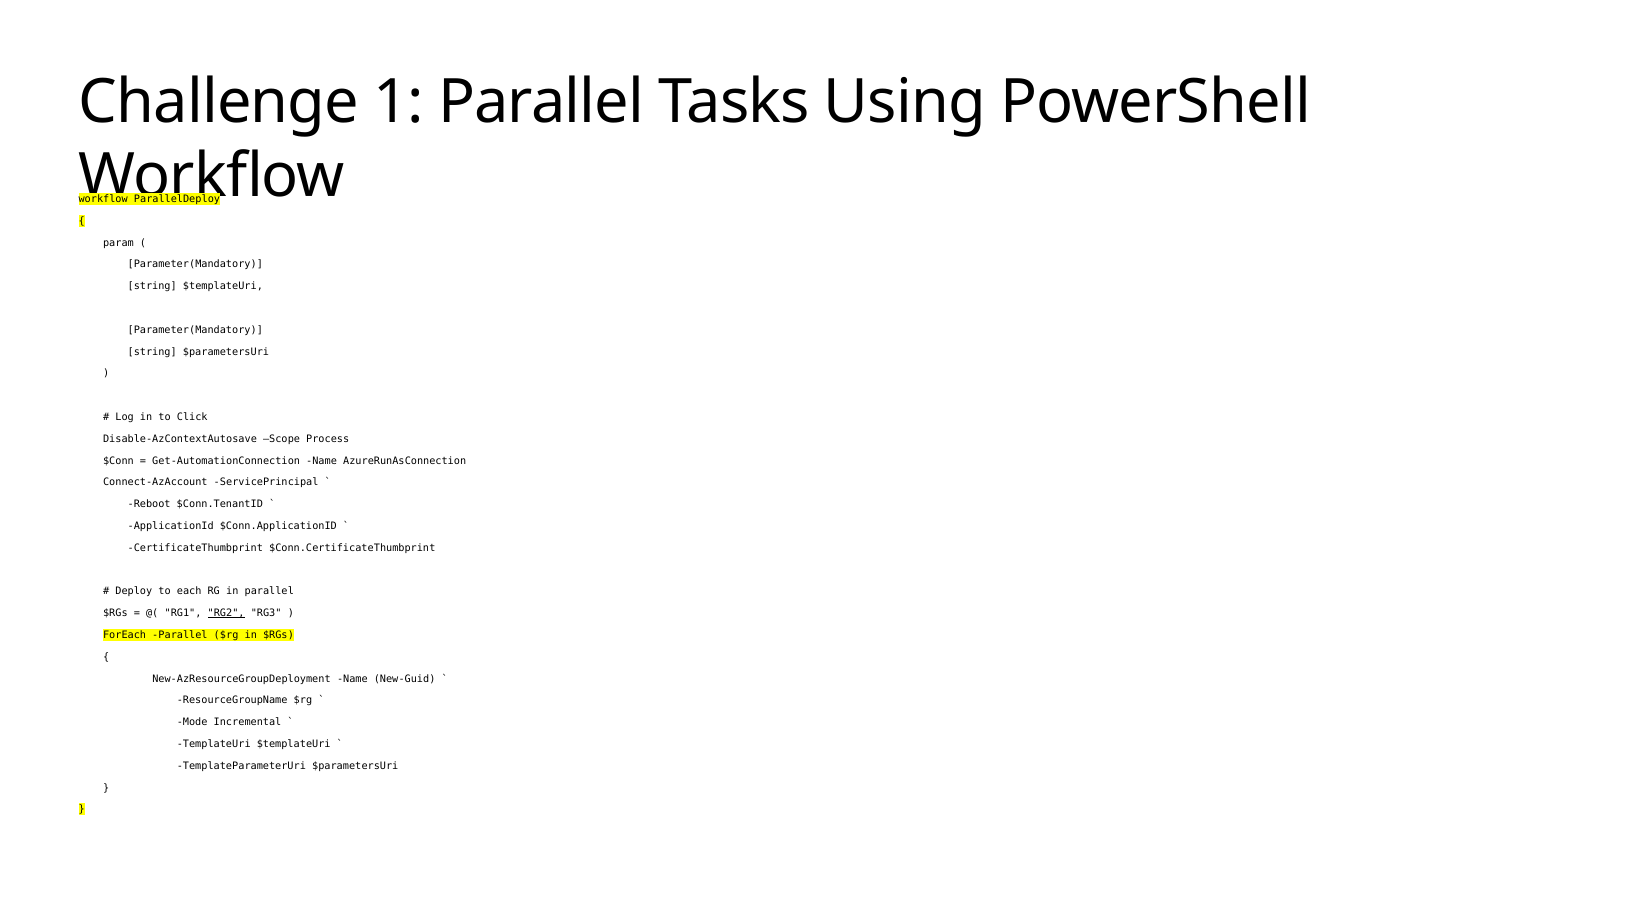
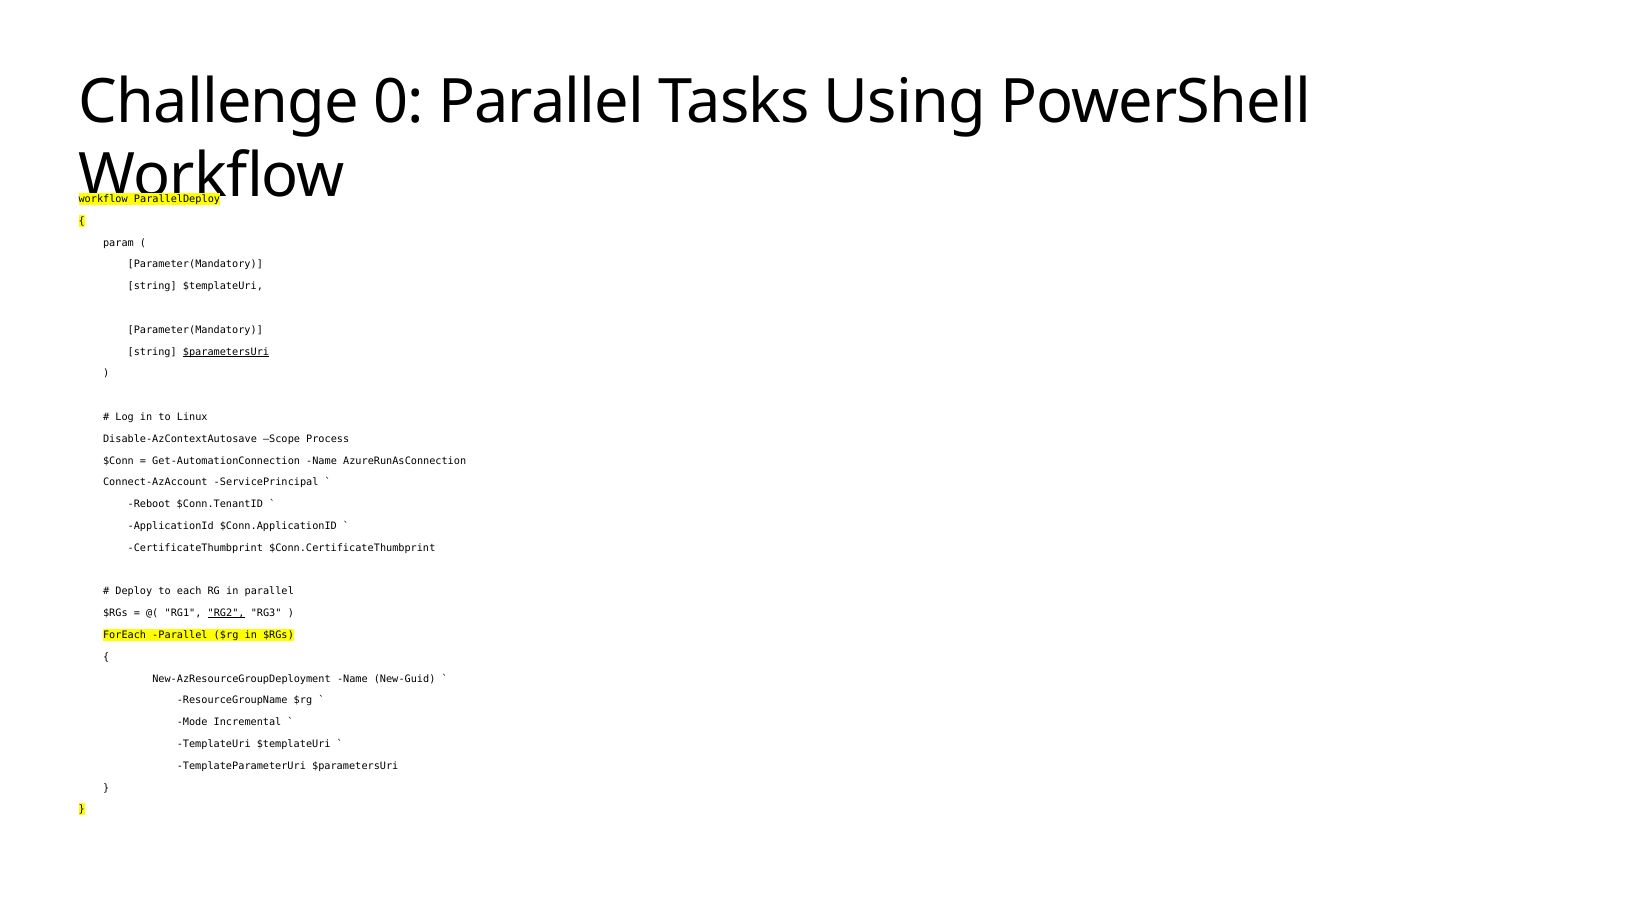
1: 1 -> 0 (399, 102)
$parametersUri underline: none -> present (226, 352)
Click: Click -> Linux (192, 417)
